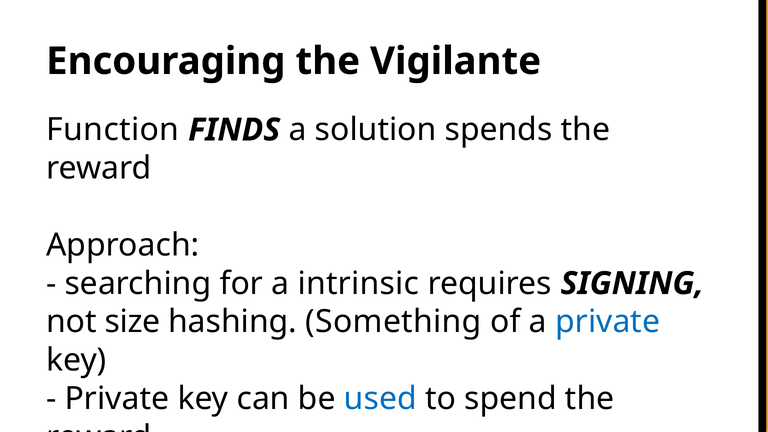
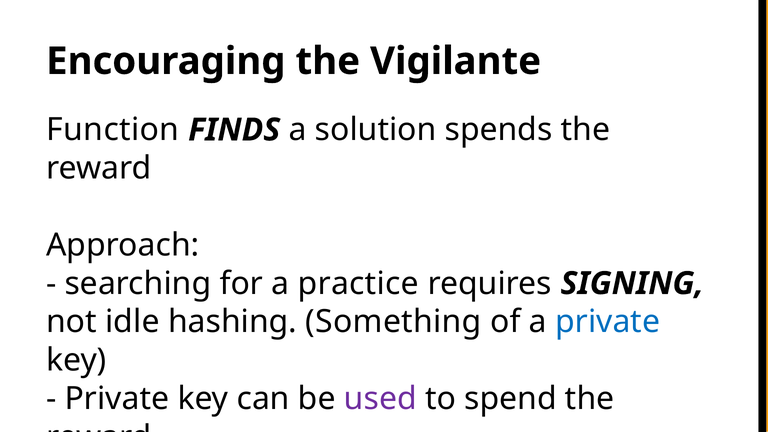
intrinsic: intrinsic -> practice (358, 284)
size: size -> idle (132, 322)
used colour: blue -> purple (380, 399)
